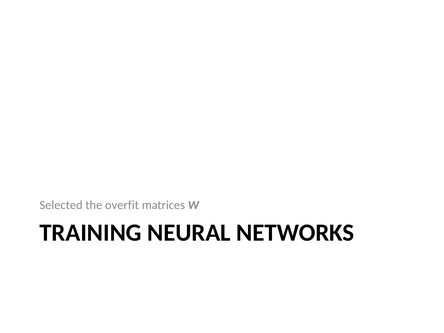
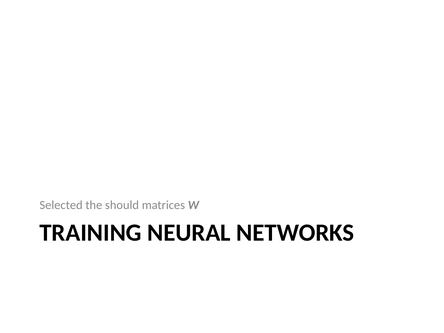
overfit: overfit -> should (122, 205)
